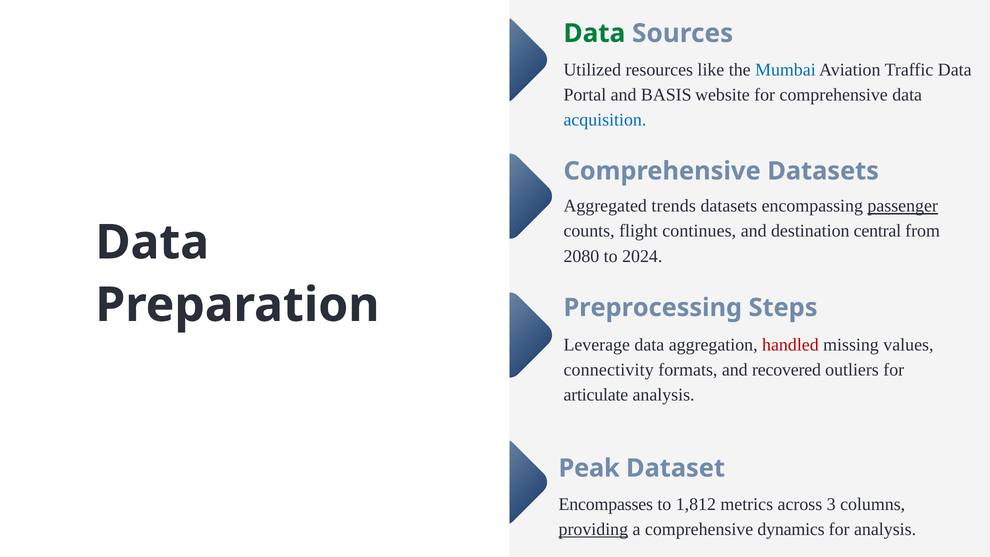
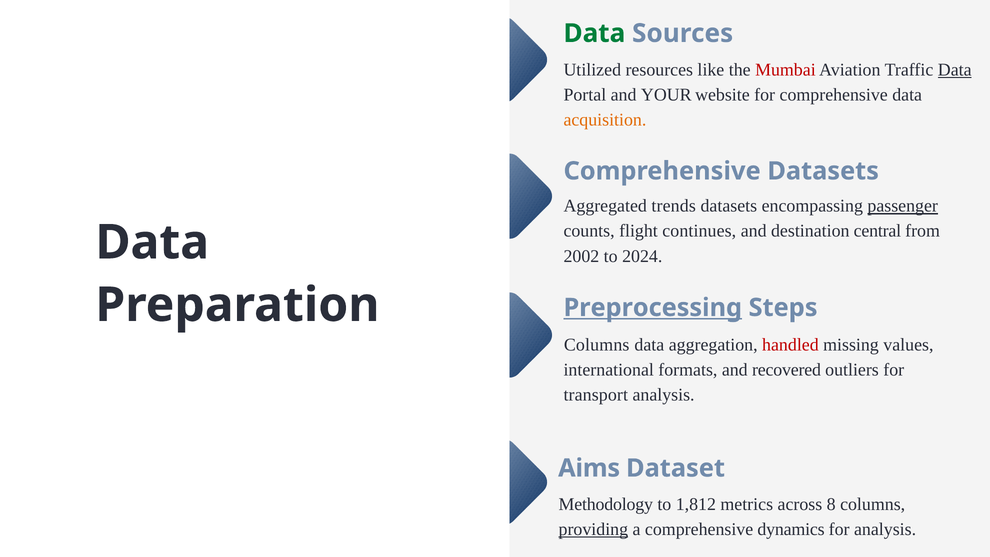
Mumbai colour: blue -> red (785, 70)
Data underline: none -> present (955, 70)
BASIS: BASIS -> YOUR (666, 95)
acquisition colour: blue -> orange (605, 120)
2080: 2080 -> 2002 (581, 256)
Preprocessing underline: none -> present (653, 308)
Leverage: Leverage -> Columns (597, 345)
connectivity: connectivity -> international (609, 370)
articulate: articulate -> transport (596, 395)
Peak: Peak -> Aims (589, 468)
Encompasses: Encompasses -> Methodology (606, 504)
3: 3 -> 8 (831, 504)
